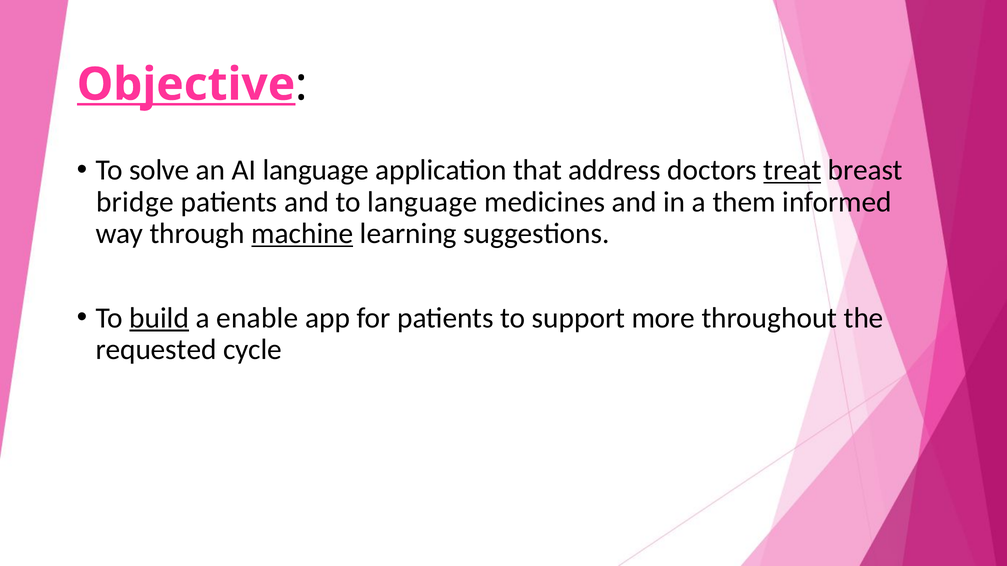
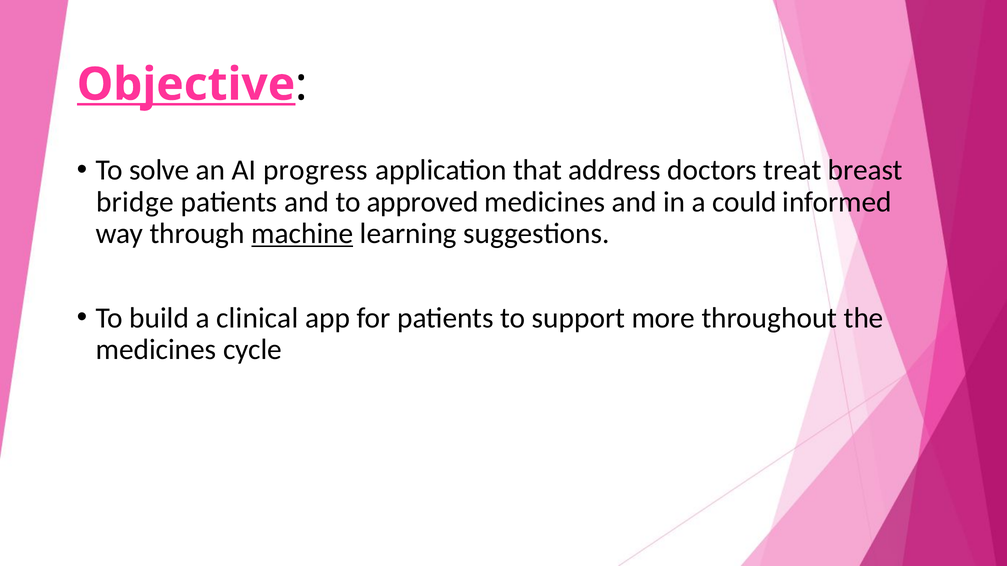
AI language: language -> progress (315, 170)
treat underline: present -> none (792, 170)
to language: language -> approved (423, 202)
them: them -> could (744, 202)
build underline: present -> none (159, 318)
enable: enable -> clinical (257, 318)
requested: requested -> medicines (156, 350)
